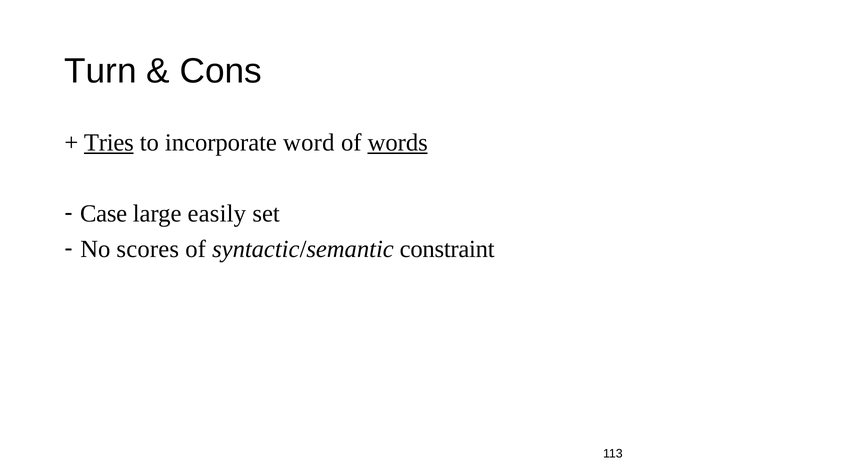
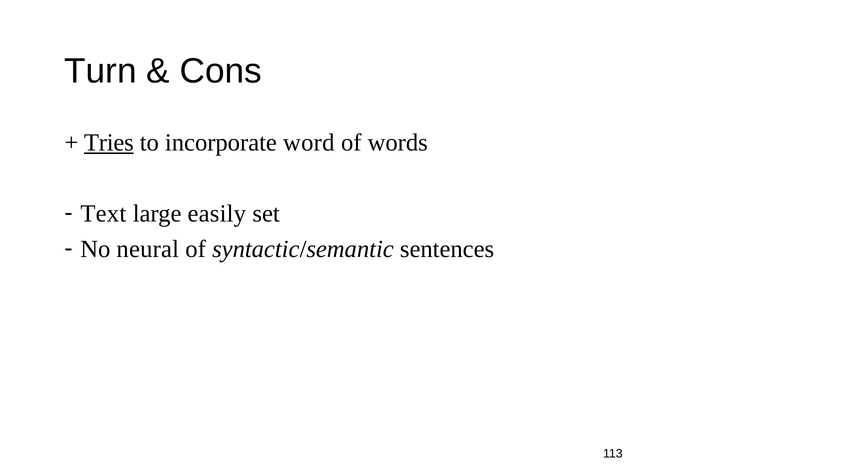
words underline: present -> none (398, 143)
Case: Case -> Text (103, 214)
scores: scores -> neural (148, 249)
constraint: constraint -> sentences (447, 249)
